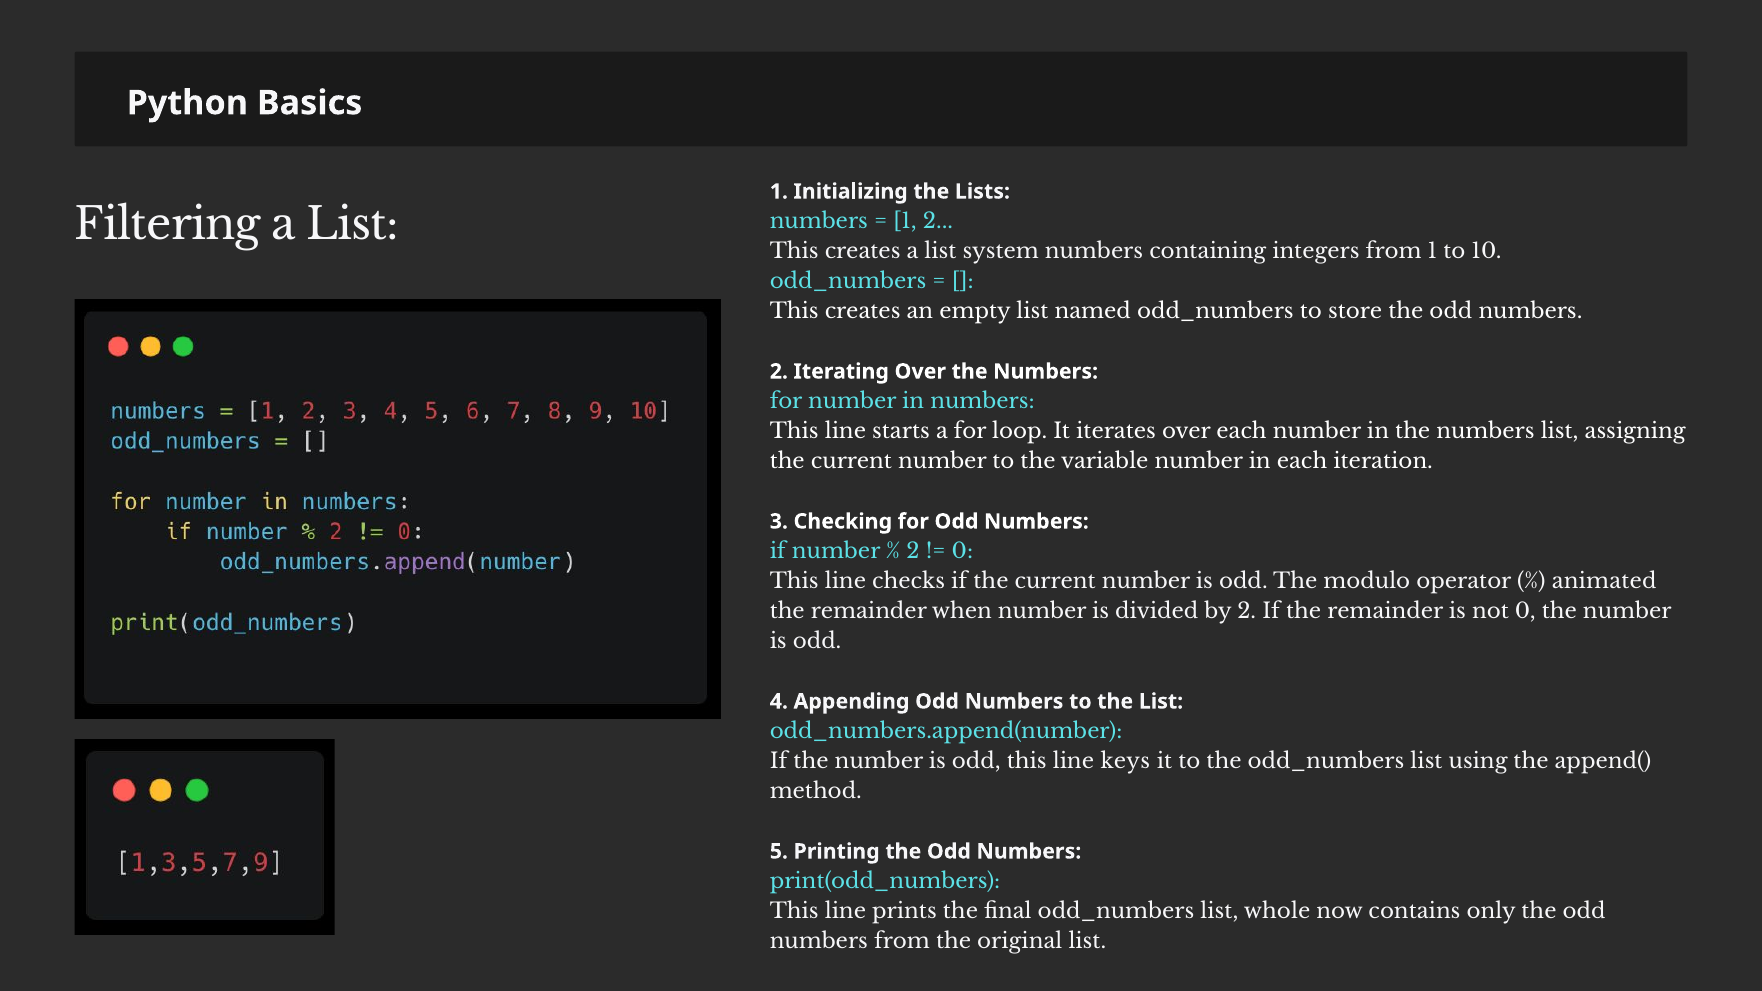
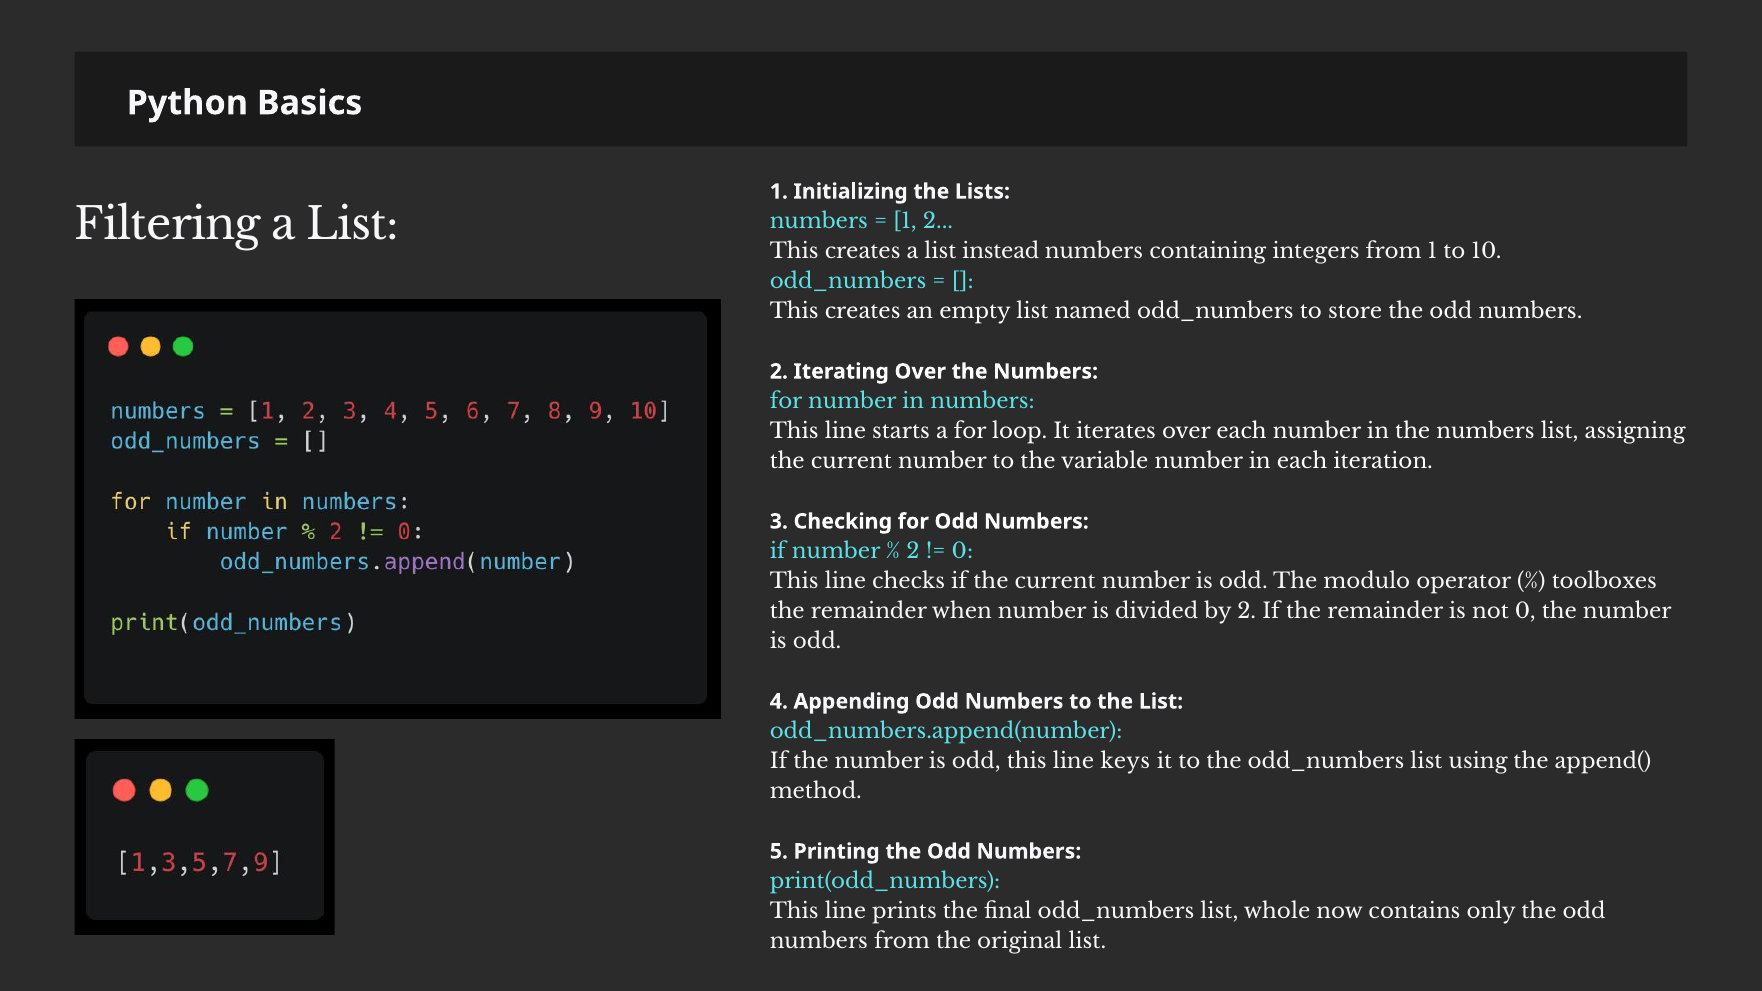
system: system -> instead (1001, 252)
animated: animated -> toolboxes (1604, 582)
